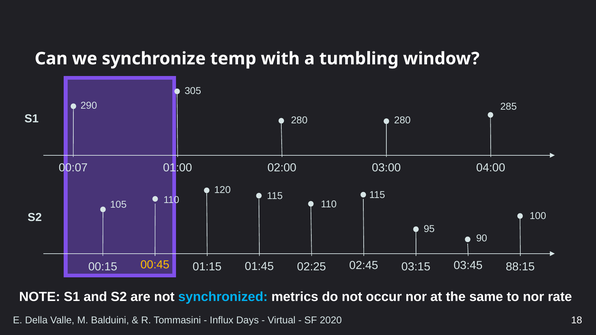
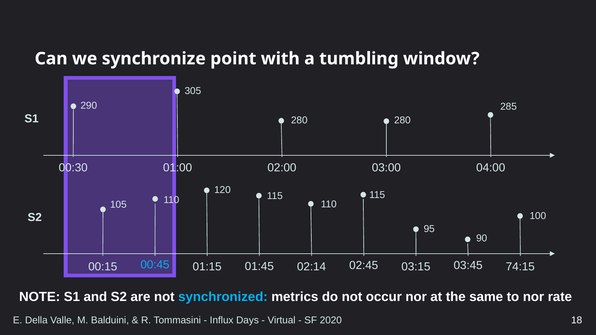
temp: temp -> point (233, 59)
00:07: 00:07 -> 00:30 (73, 168)
00:45 colour: yellow -> light blue (155, 265)
02:25: 02:25 -> 02:14 (312, 267)
88:15: 88:15 -> 74:15 (520, 267)
